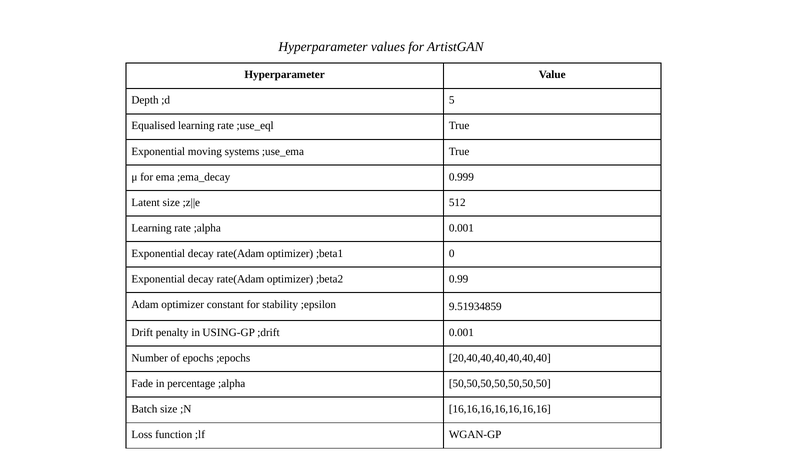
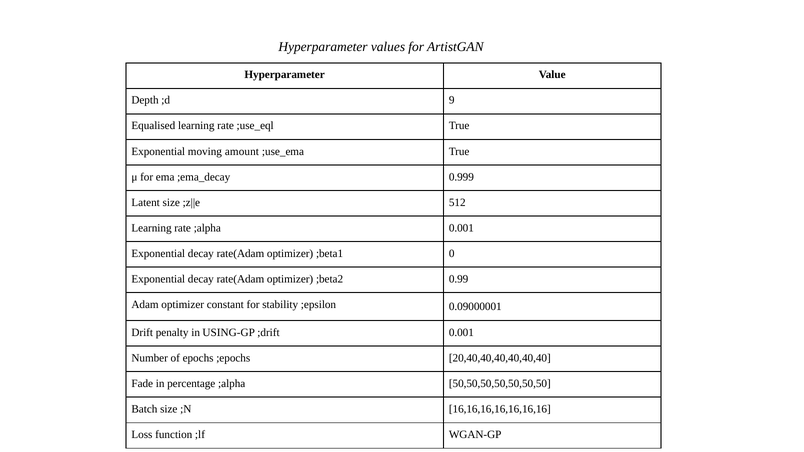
5: 5 -> 9 (452, 100)
systems: systems -> amount (242, 151)
9.51934859: 9.51934859 -> 0.09000001 (475, 307)
